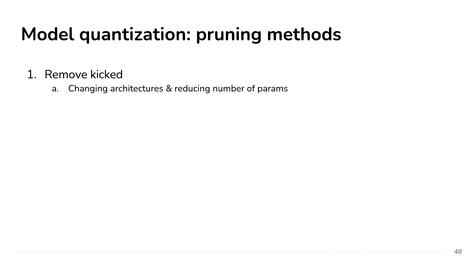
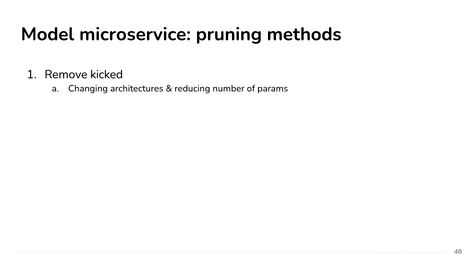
quantization: quantization -> microservice (135, 34)
